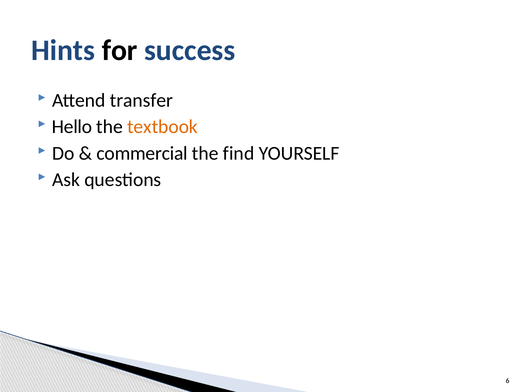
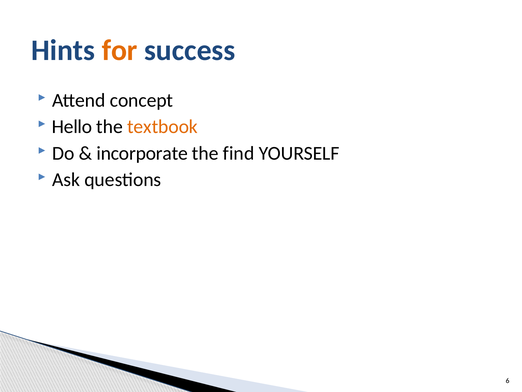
for colour: black -> orange (120, 50)
transfer: transfer -> concept (142, 100)
commercial: commercial -> incorporate (142, 153)
